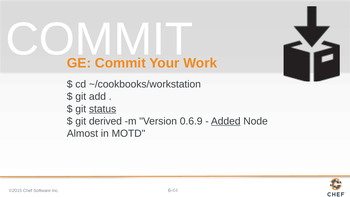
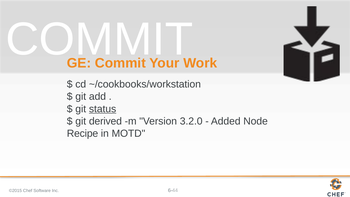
0.6.9: 0.6.9 -> 3.2.0 (191, 121)
Added underline: present -> none (226, 121)
Almost: Almost -> Recipe (83, 133)
